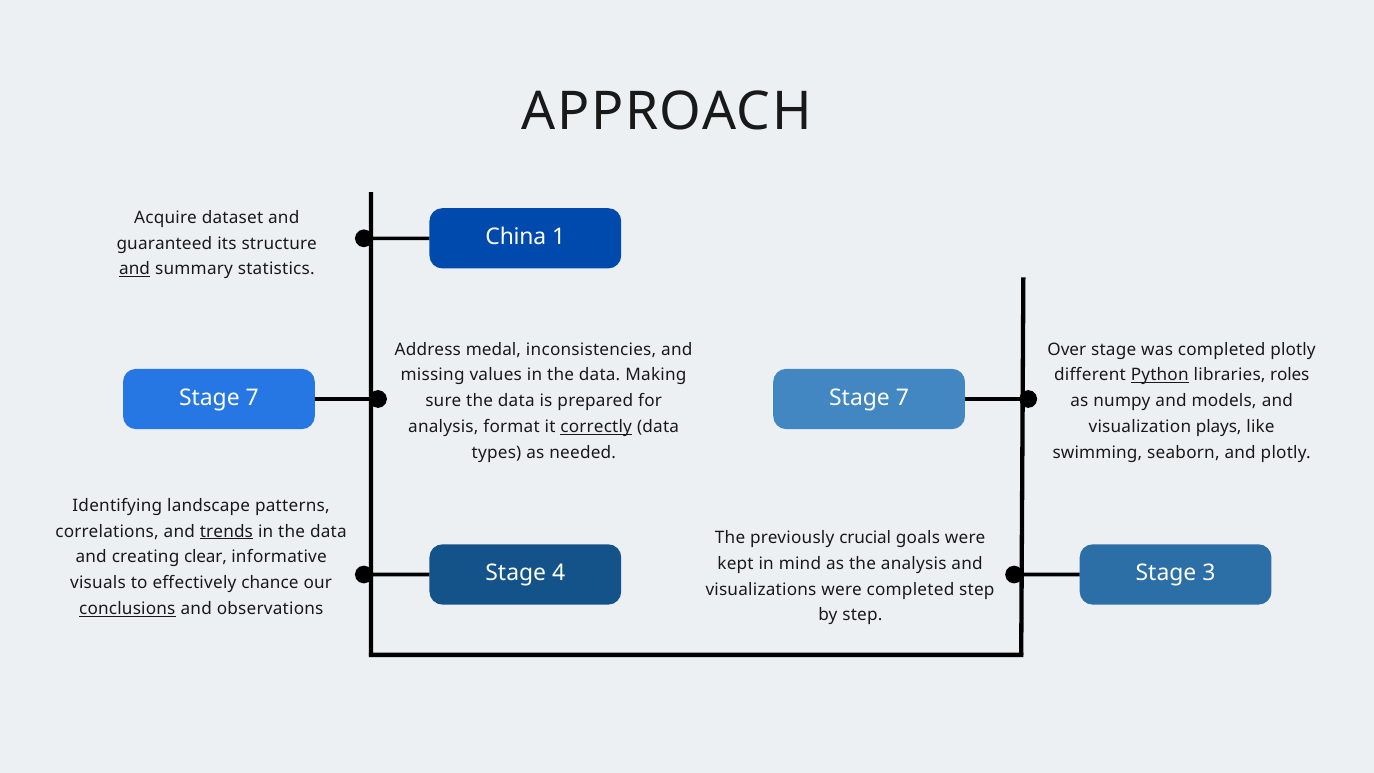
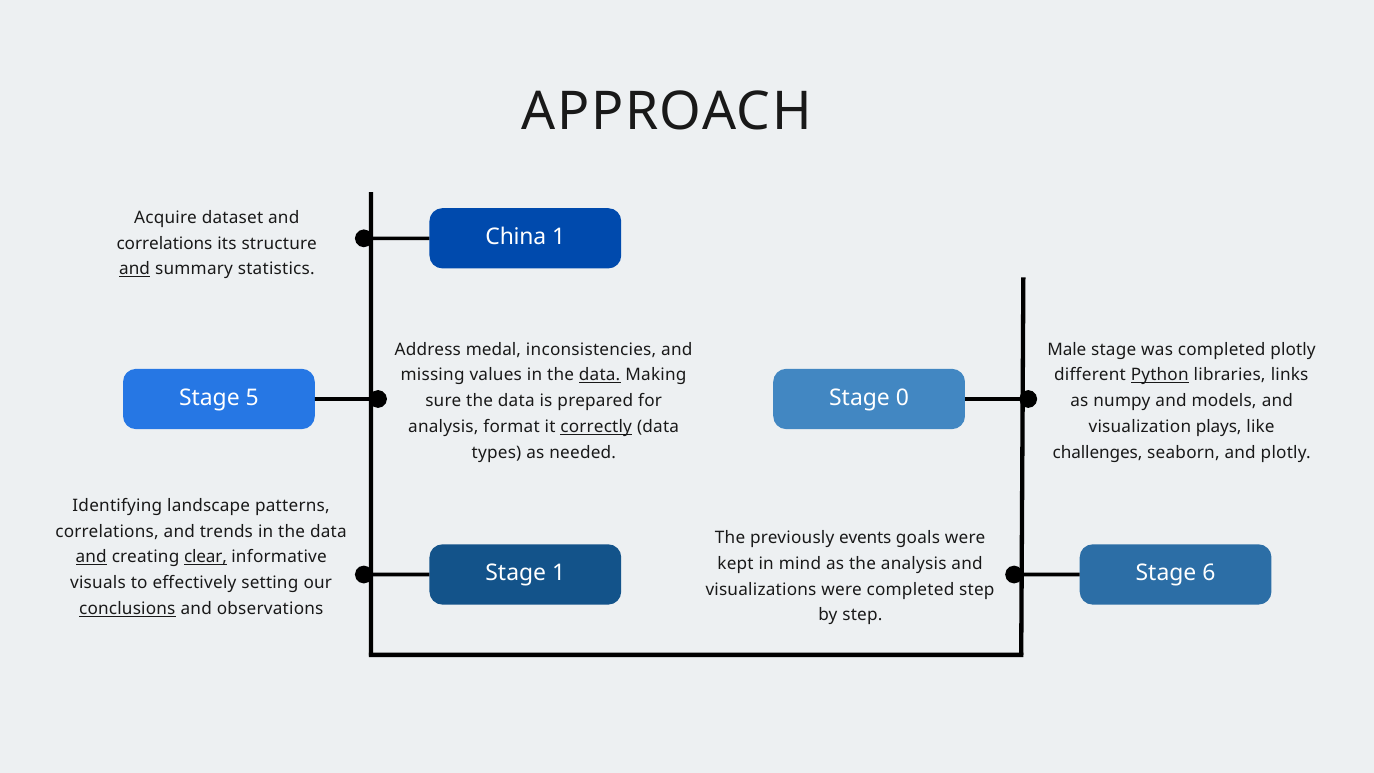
guaranteed: guaranteed -> correlations (164, 243)
Over: Over -> Male (1067, 349)
data underline: none -> present (600, 375)
roles: roles -> links (1290, 375)
7: 7 -> 5 (252, 398)
7: 7 -> 0 (902, 398)
swimming: swimming -> challenges (1098, 453)
trends underline: present -> none (226, 531)
crucial: crucial -> events (865, 538)
and underline: none -> present (91, 557)
clear underline: none -> present (206, 557)
Stage 4: 4 -> 1 (559, 573)
3: 3 -> 6 (1209, 573)
chance: chance -> setting (270, 583)
